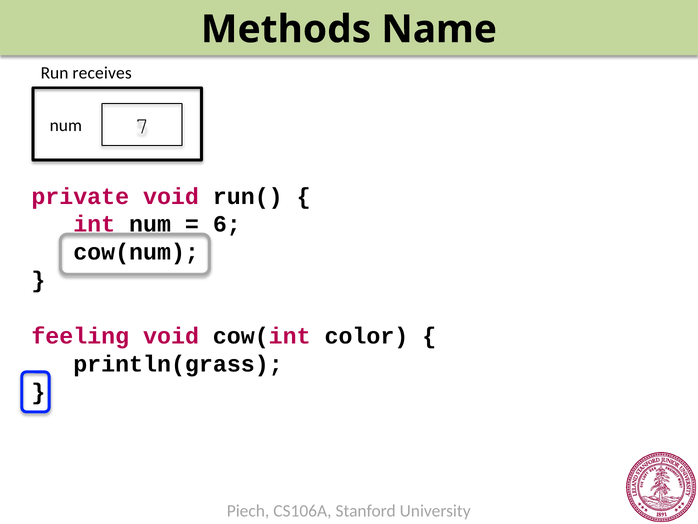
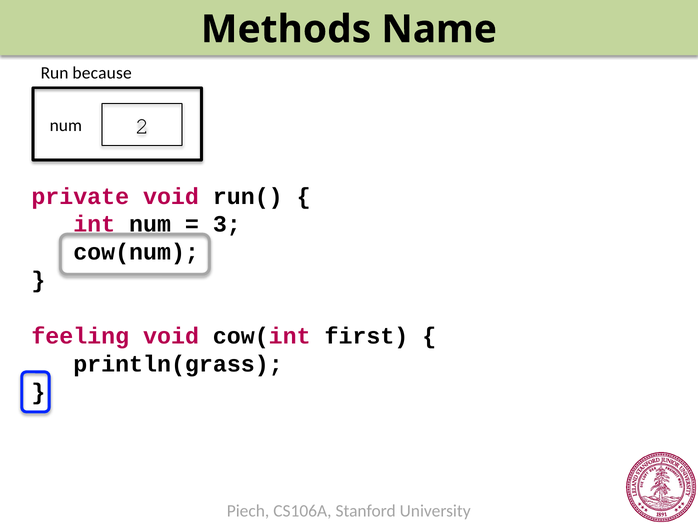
receives: receives -> because (102, 73)
7: 7 -> 2 (142, 126)
6: 6 -> 3 (227, 224)
color: color -> first (366, 336)
